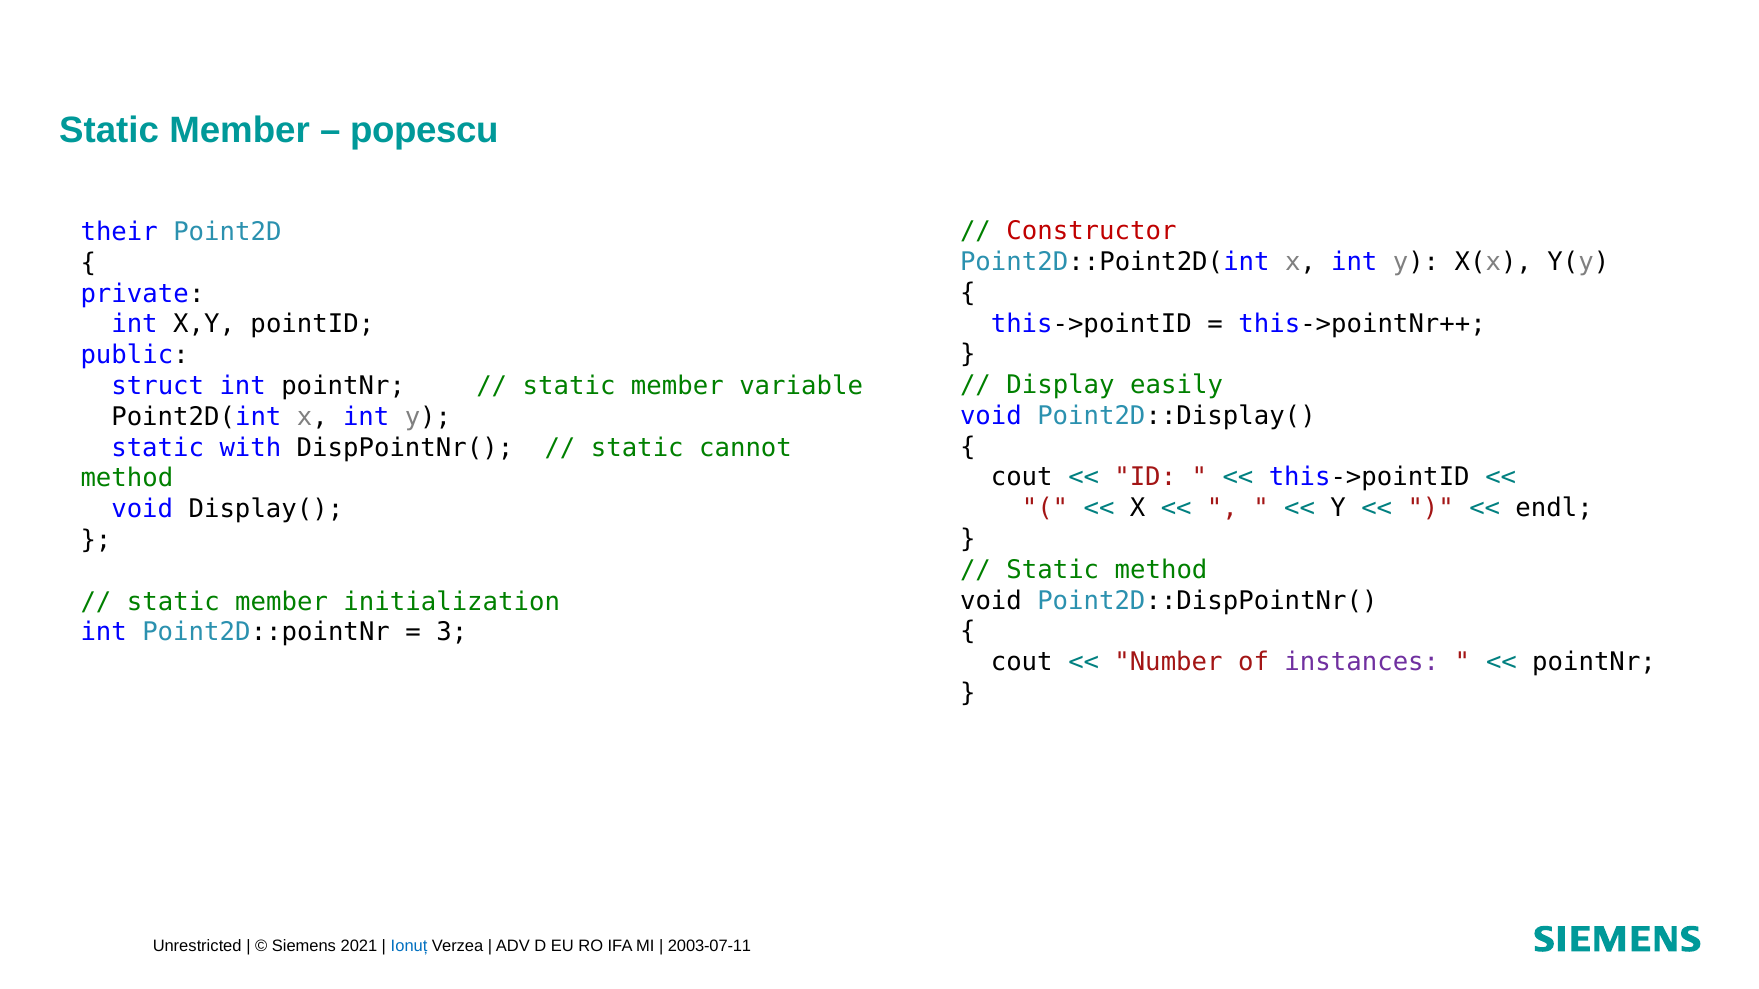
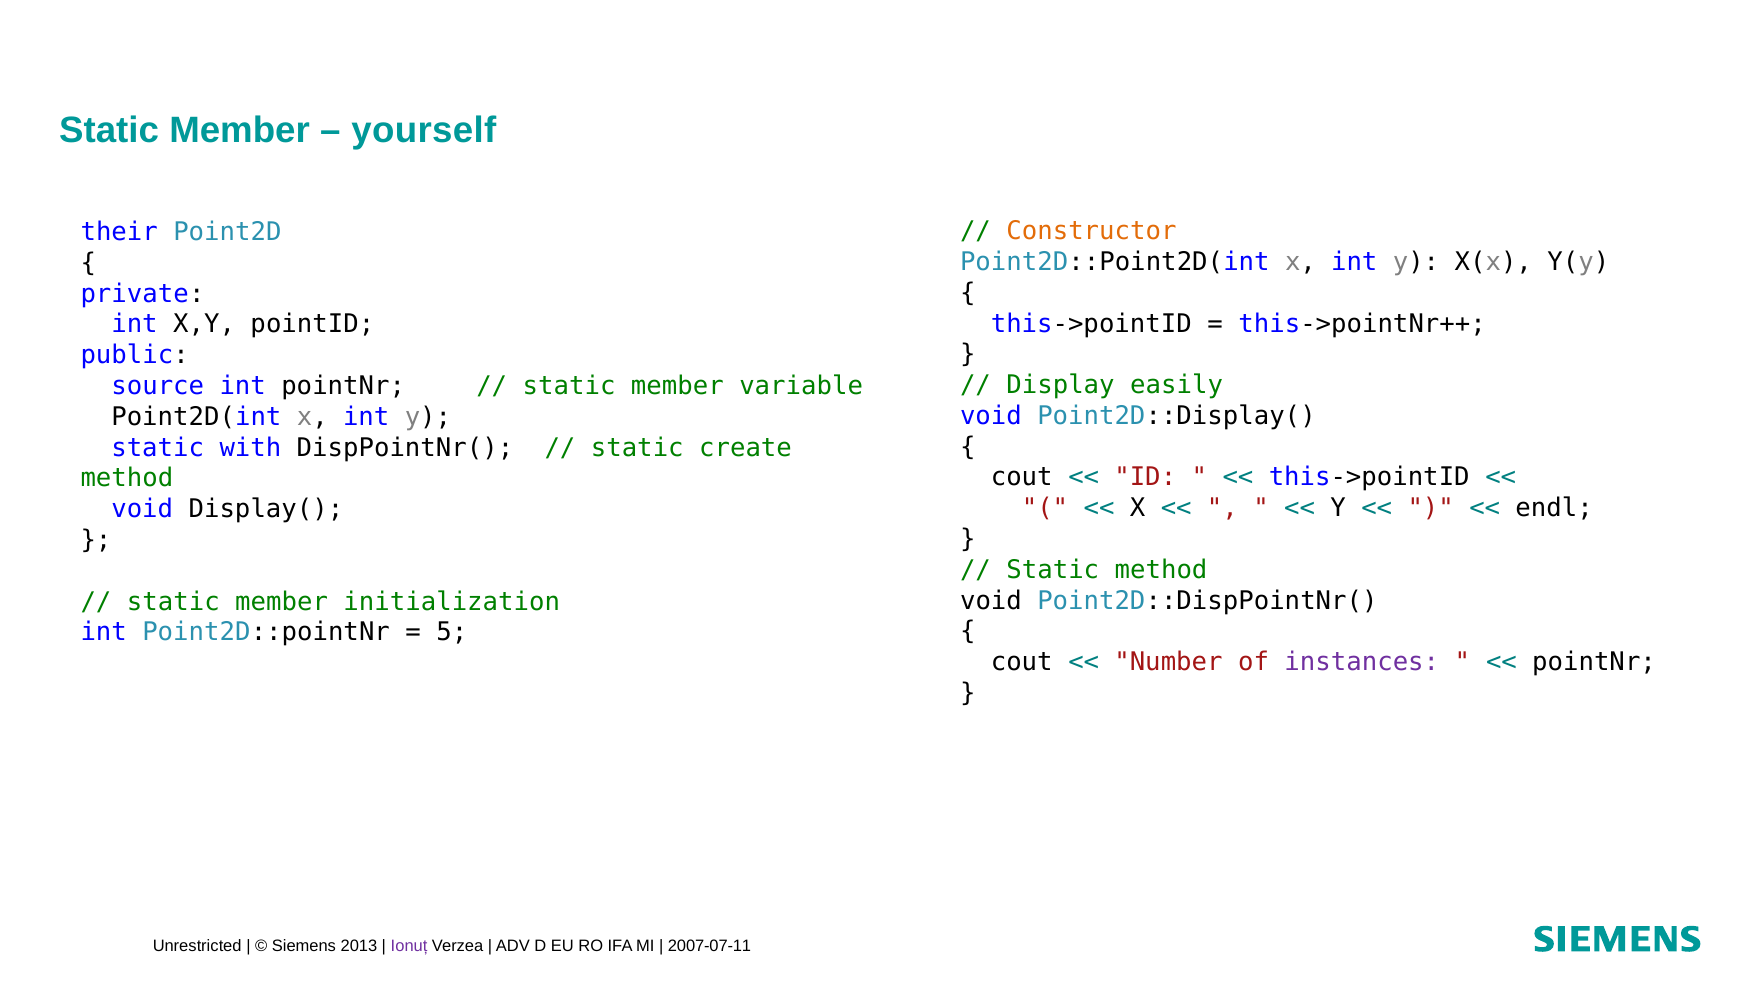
popescu: popescu -> yourself (424, 130)
Constructor colour: red -> orange (1091, 231)
struct: struct -> source (158, 386)
cannot: cannot -> create (746, 448)
3: 3 -> 5 (452, 633)
2021: 2021 -> 2013 (359, 947)
Ionuț colour: blue -> purple (409, 947)
2003-07-11: 2003-07-11 -> 2007-07-11 (710, 947)
